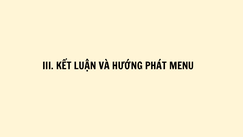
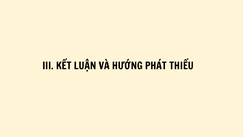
MENU: MENU -> THIẾU (181, 66)
